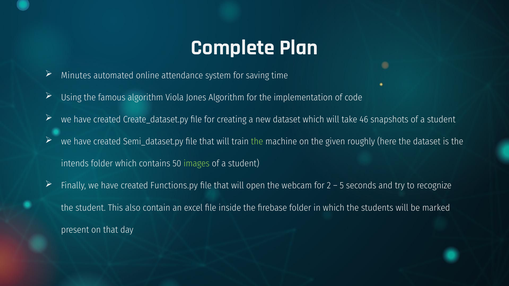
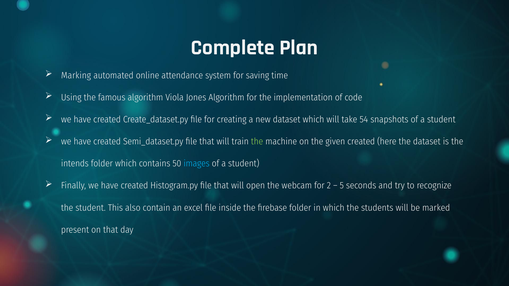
Minutes: Minutes -> Marking (76, 75)
46: 46 -> 54 (364, 120)
given roughly: roughly -> created (361, 142)
images colour: light green -> light blue (197, 164)
Functions.py: Functions.py -> Histogram.py (174, 186)
